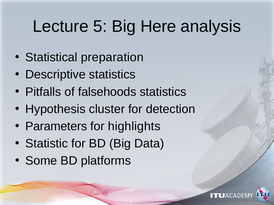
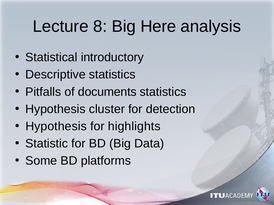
5: 5 -> 8 (100, 27)
preparation: preparation -> introductory (112, 57)
falsehoods: falsehoods -> documents (107, 92)
Parameters: Parameters -> Hypothesis (56, 127)
